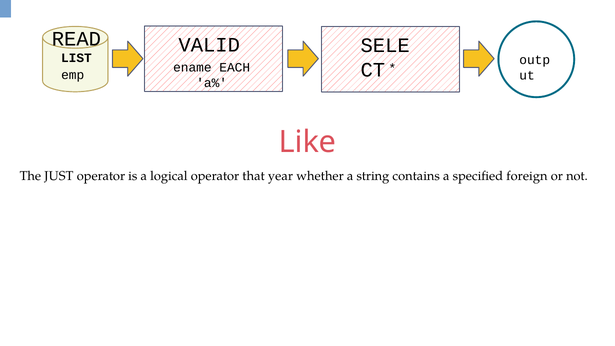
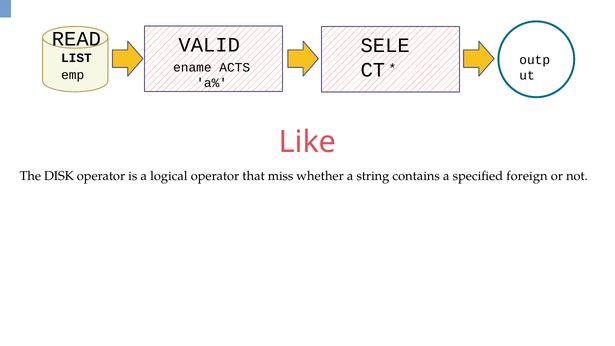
EACH: EACH -> ACTS (235, 68)
JUST: JUST -> DISK (59, 176)
year: year -> miss (281, 176)
